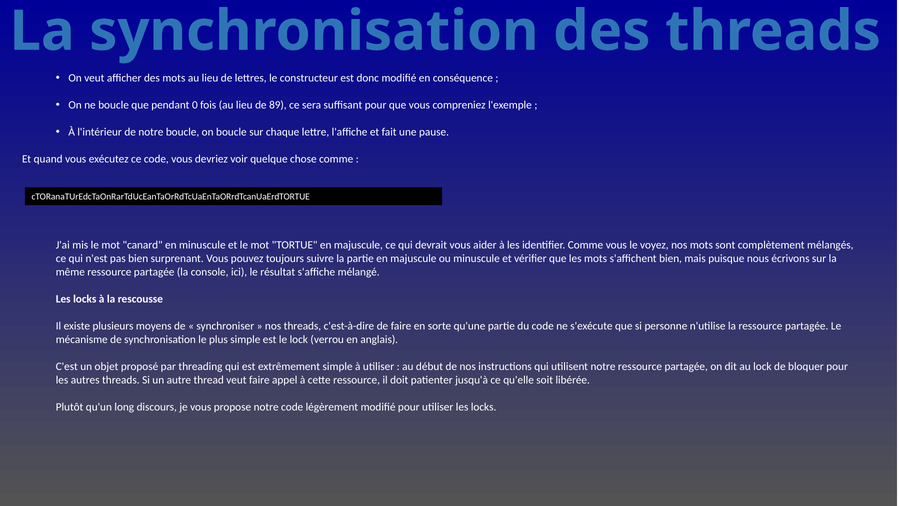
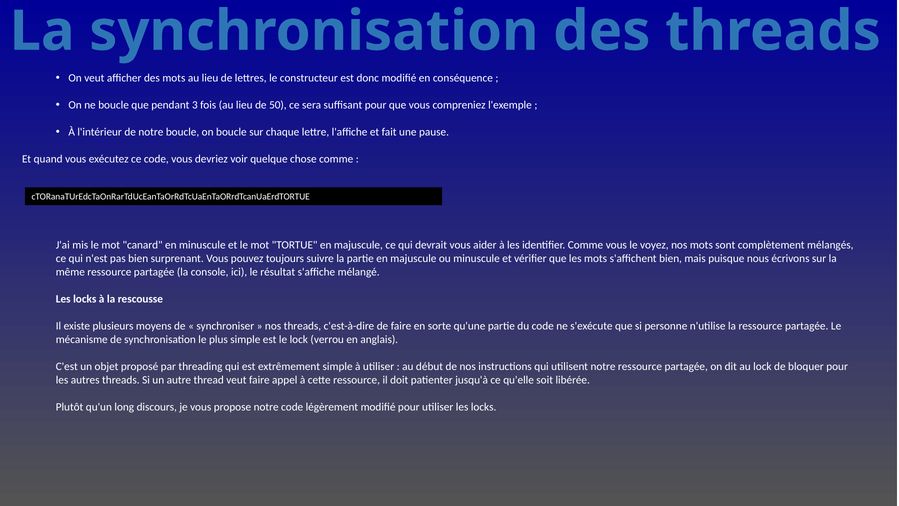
0: 0 -> 3 (195, 105)
89: 89 -> 50 (278, 105)
